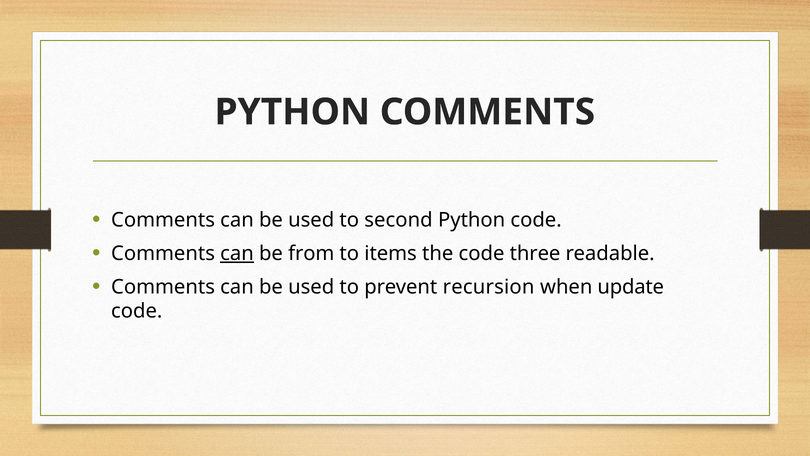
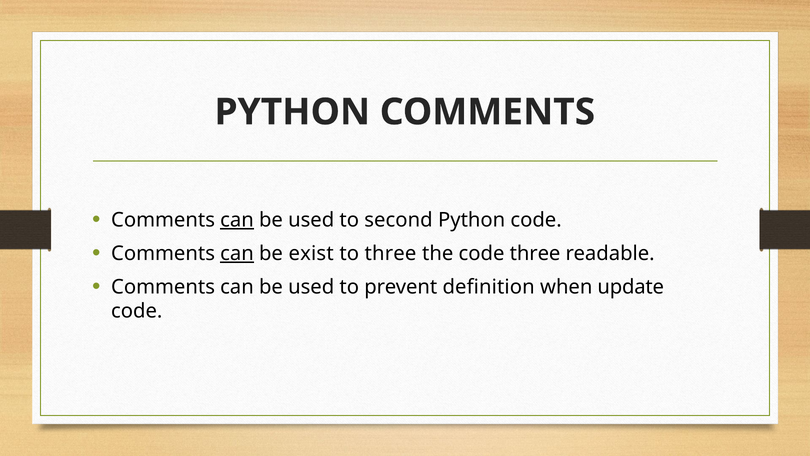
can underline: none -> present (237, 220)
from: from -> exist (311, 253)
to items: items -> three (390, 253)
recursion: recursion -> definition (489, 287)
